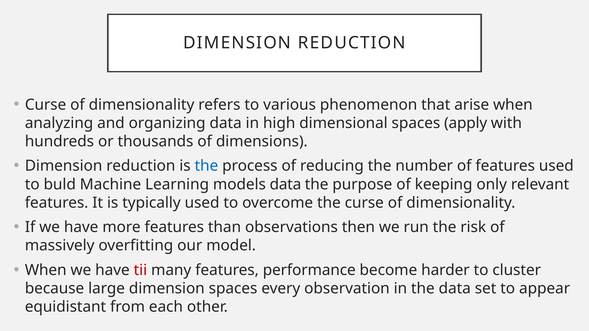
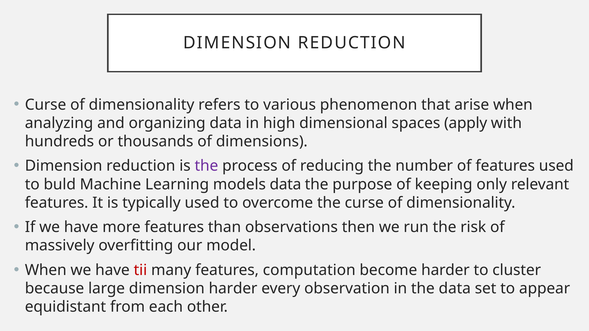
the colour: blue -> purple (206, 166)
performance: performance -> computation (309, 270)
dimension spaces: spaces -> harder (233, 289)
